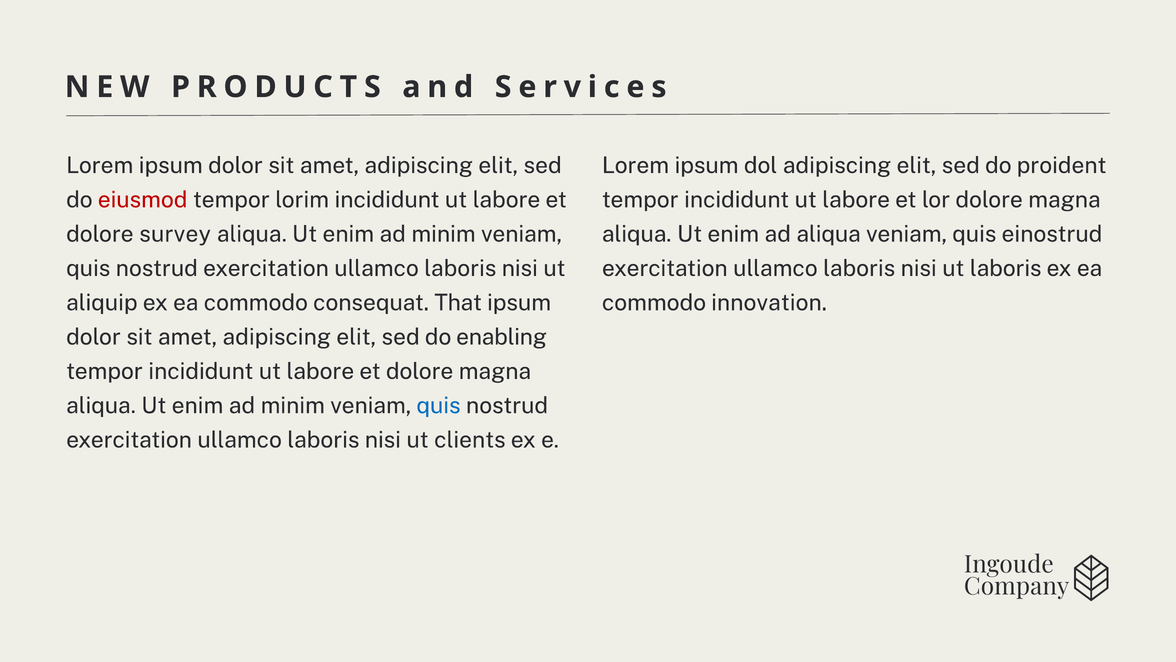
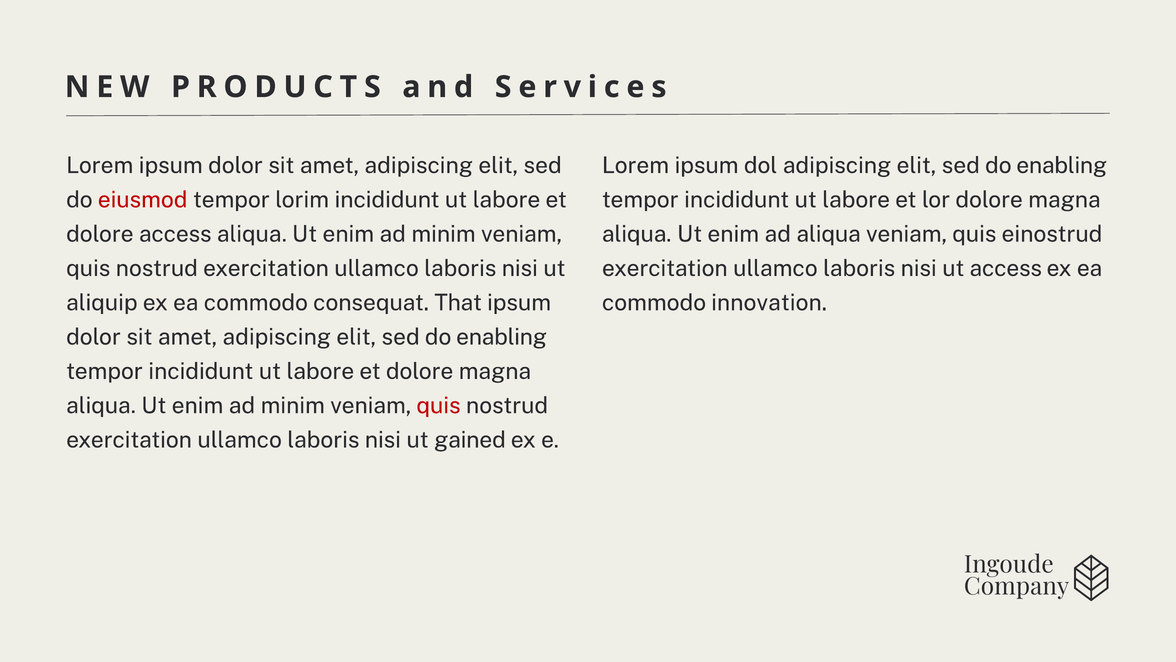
proident: proident -> enabling (1062, 165)
dolore survey: survey -> access (175, 234)
ut laboris: laboris -> access (1006, 268)
quis colour: blue -> red (439, 405)
clients: clients -> gained (470, 440)
